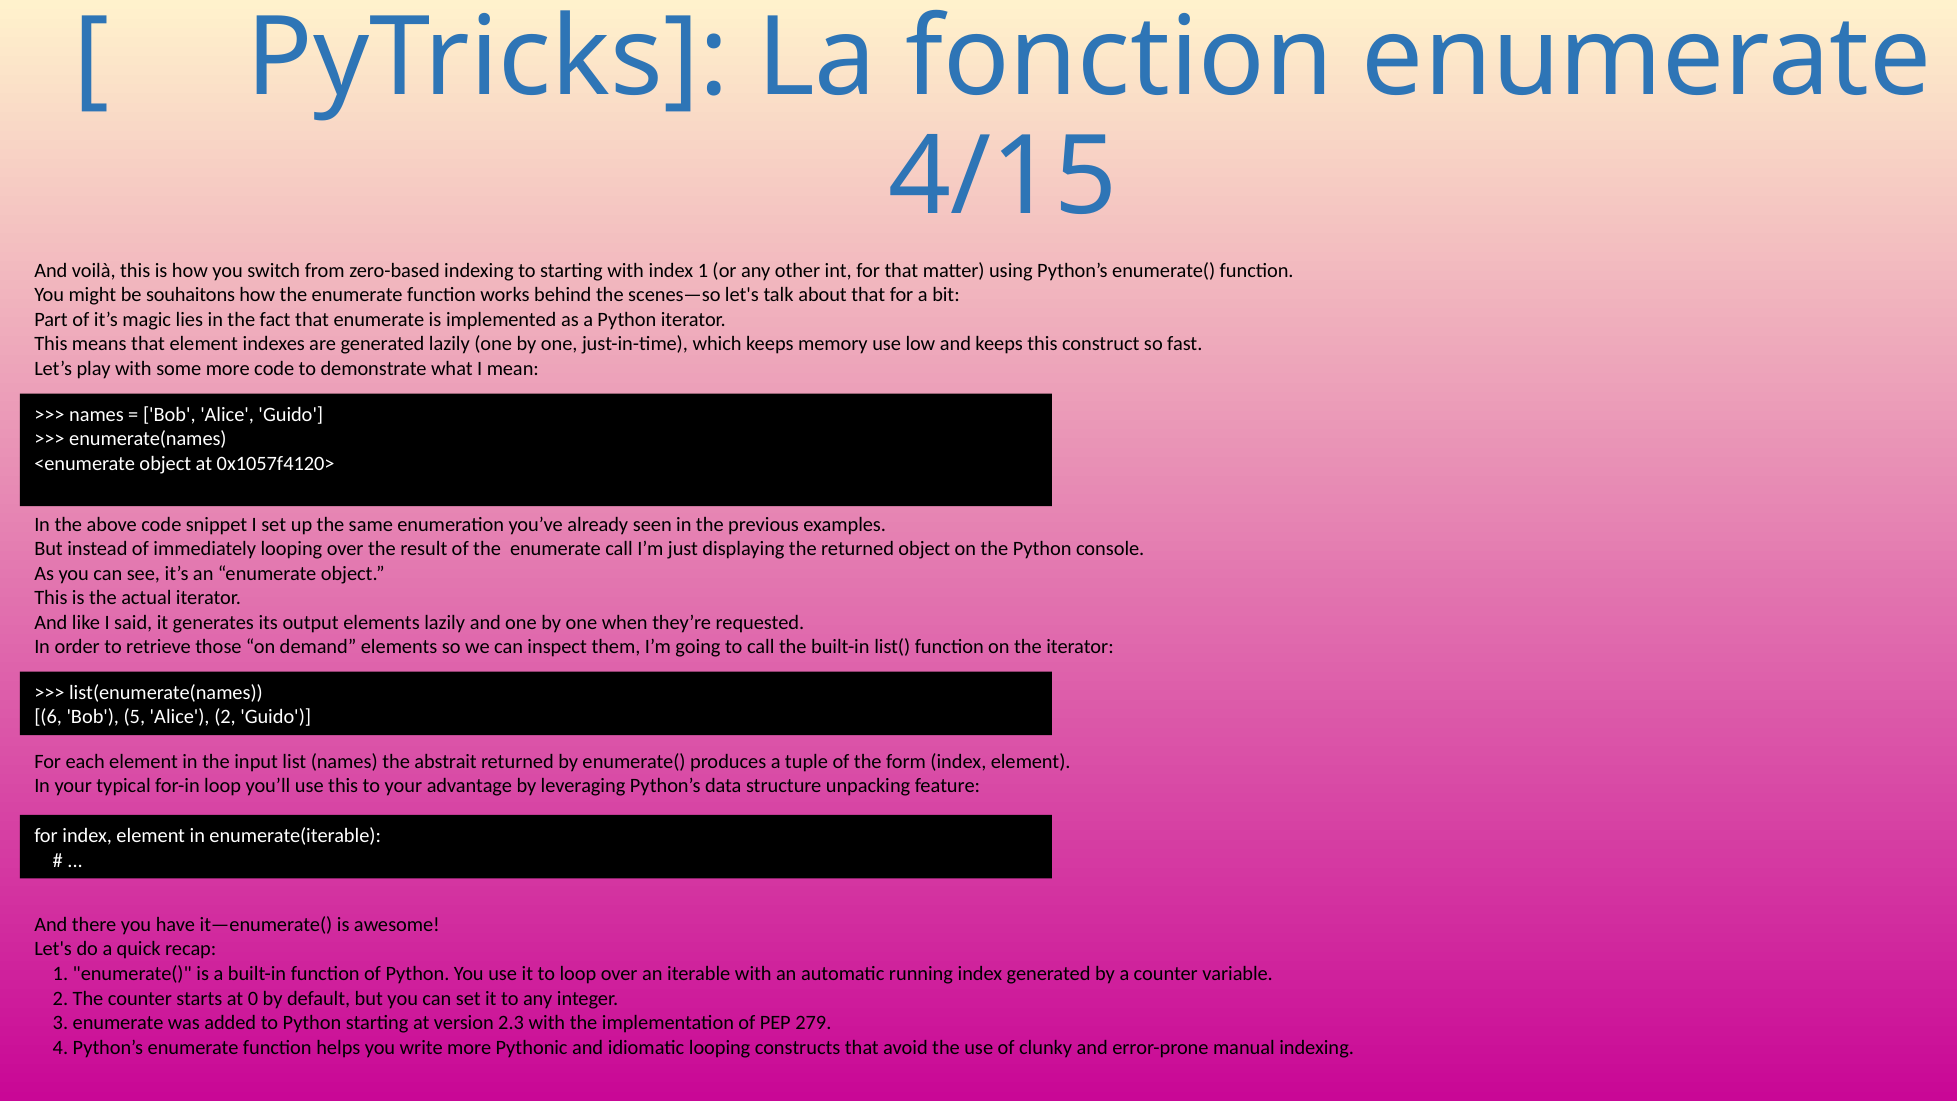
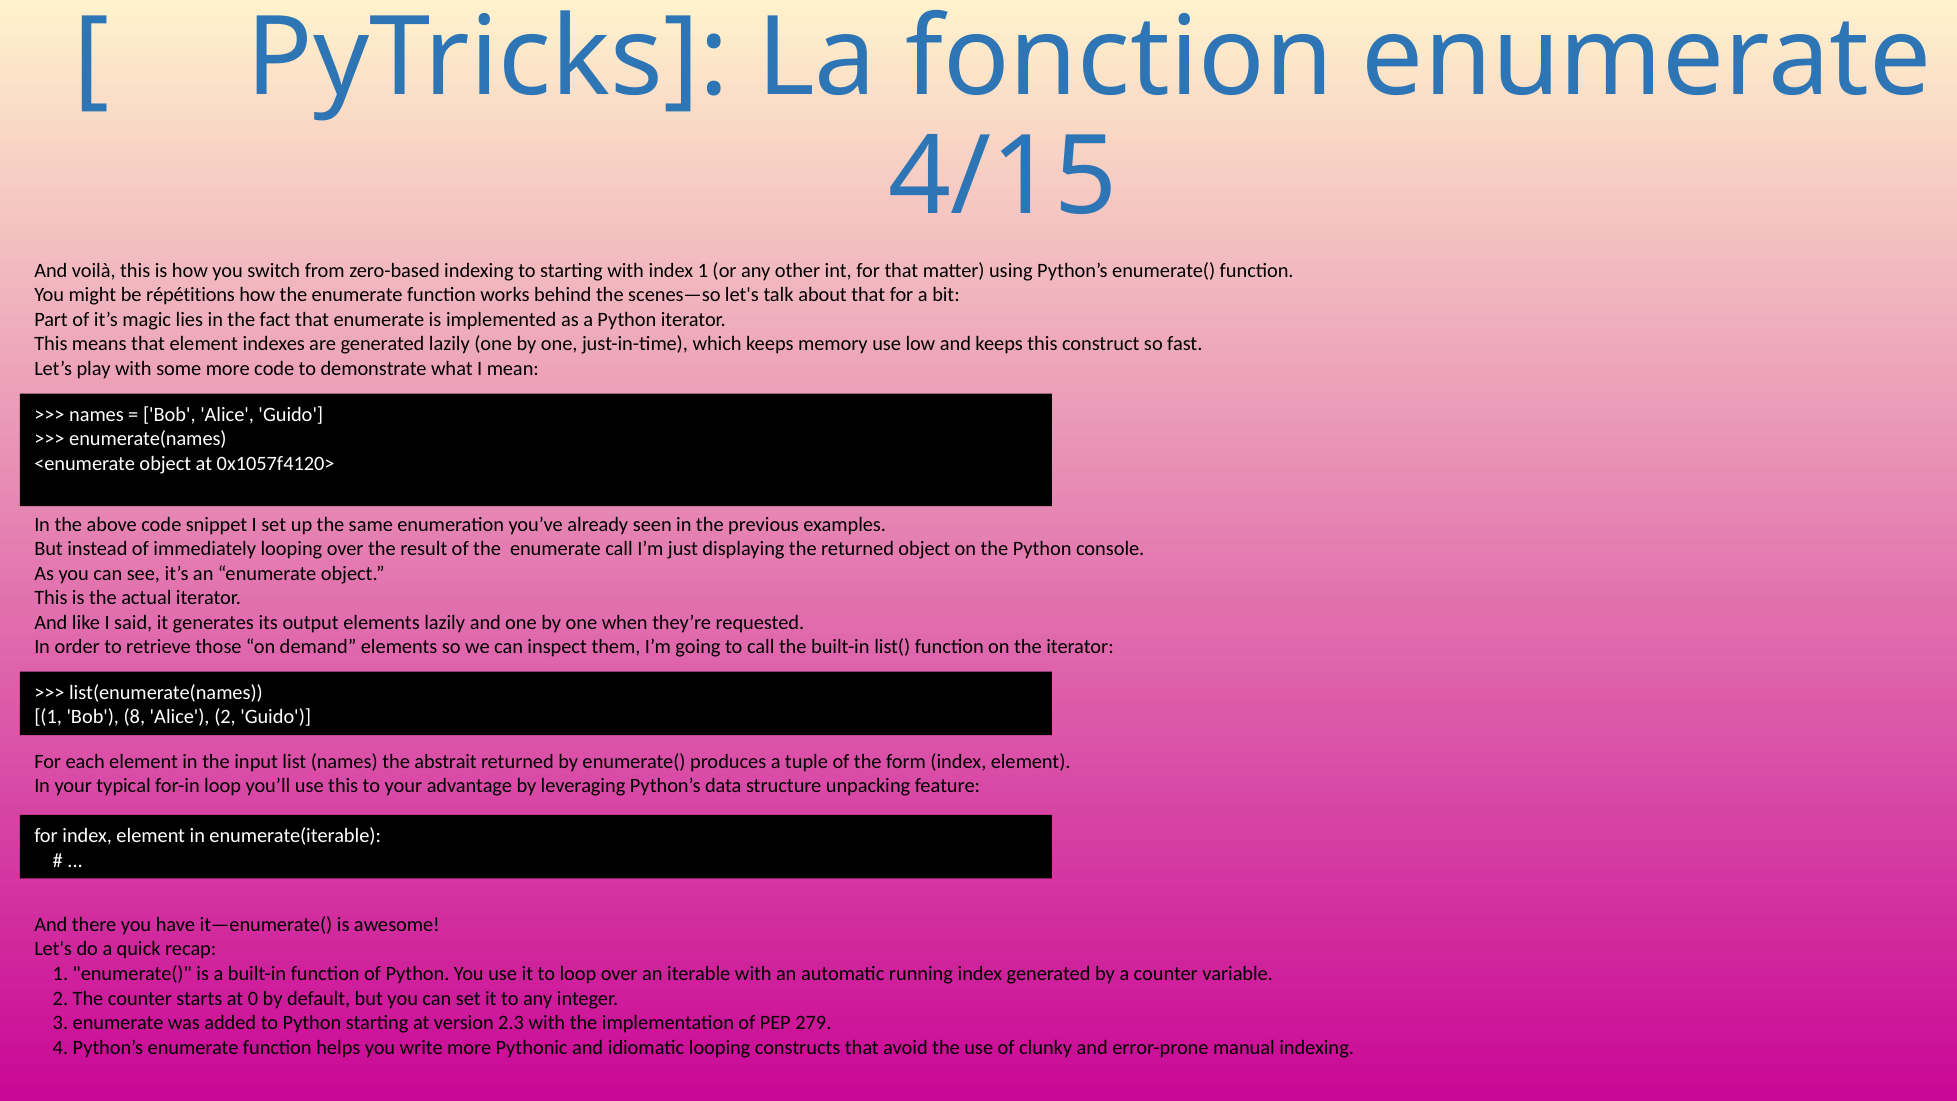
souhaitons: souhaitons -> répétitions (191, 295)
6: 6 -> 1 (48, 717)
5: 5 -> 8 (134, 717)
